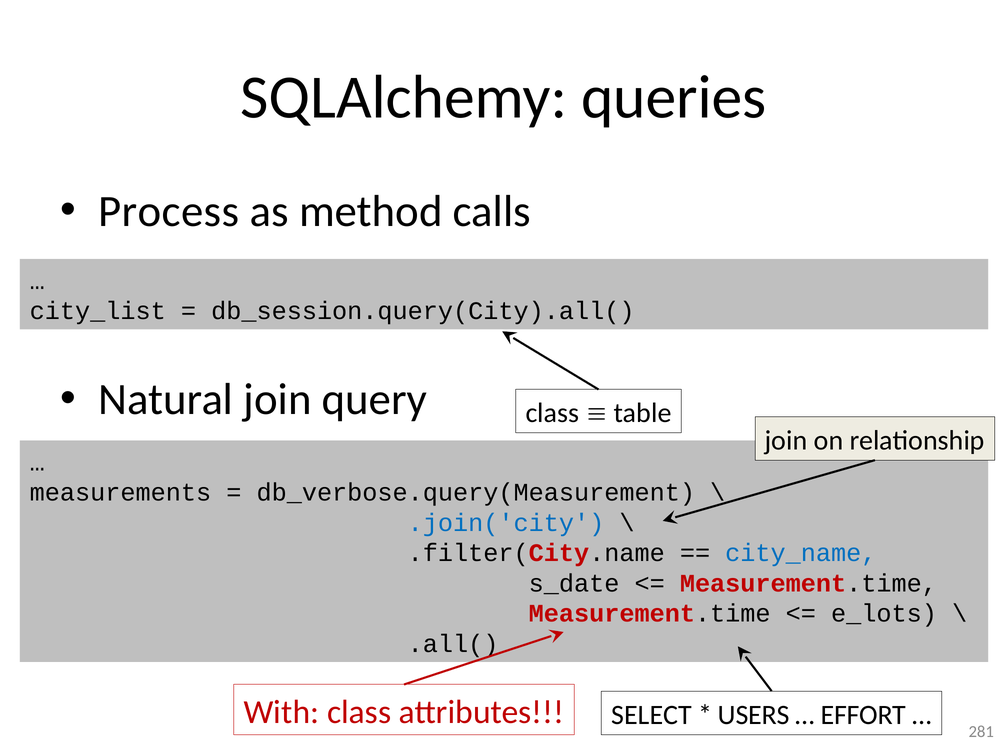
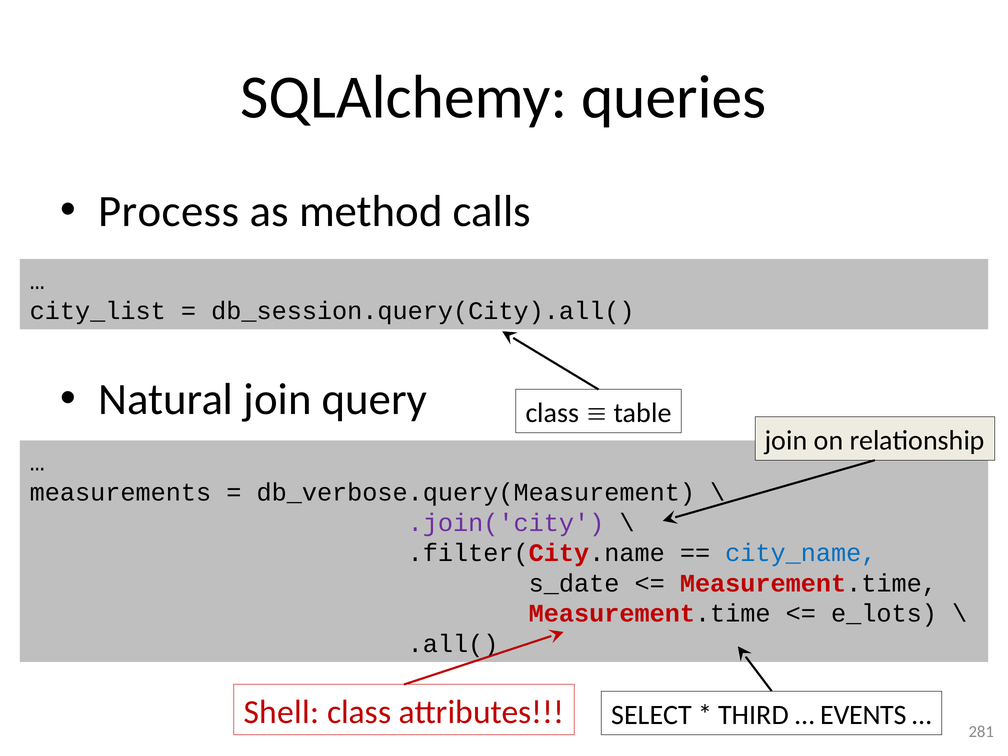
.join('city colour: blue -> purple (506, 523)
With: With -> Shell (281, 712)
USERS: USERS -> THIRD (754, 715)
EFFORT: EFFORT -> EVENTS (863, 715)
